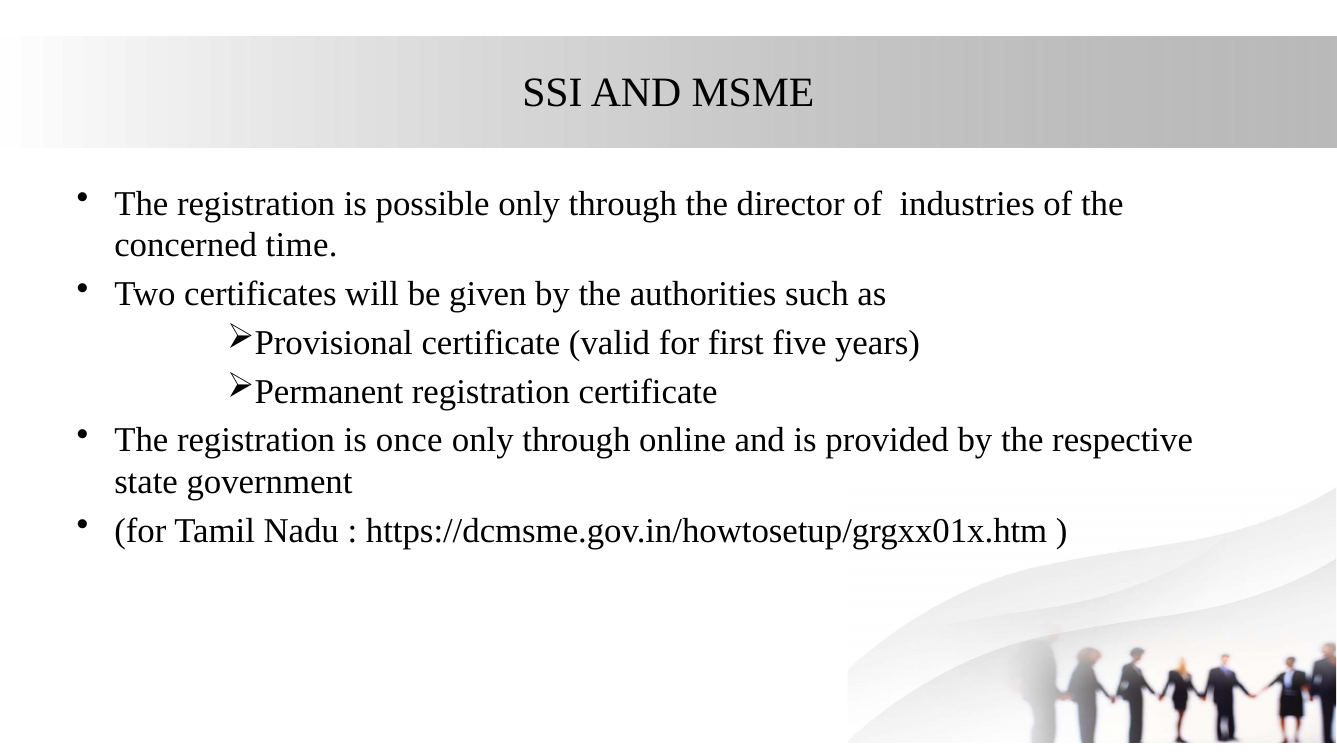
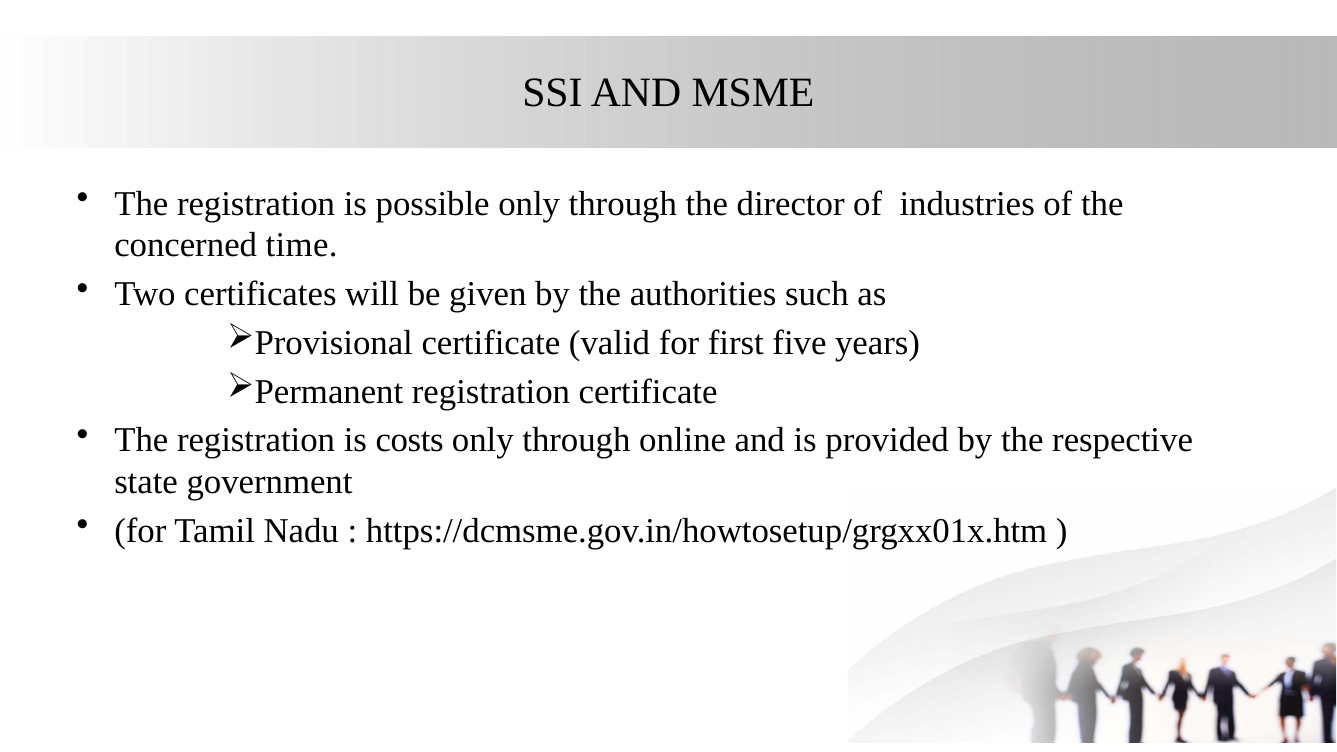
once: once -> costs (410, 440)
